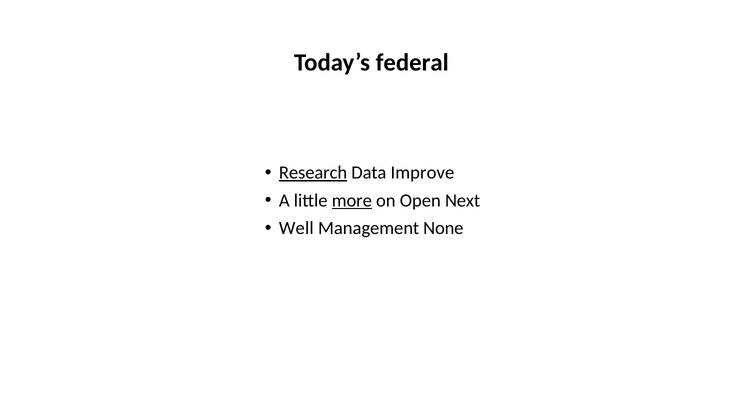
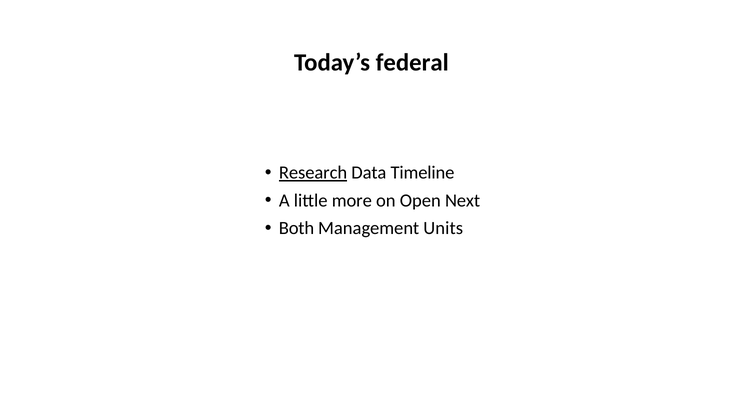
Improve: Improve -> Timeline (422, 173)
more underline: present -> none (352, 201)
Well: Well -> Both (297, 228)
None: None -> Units (443, 228)
